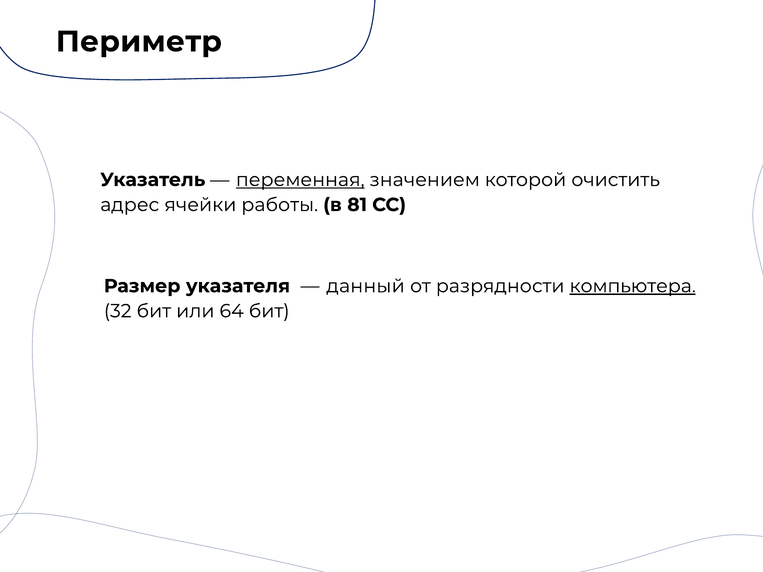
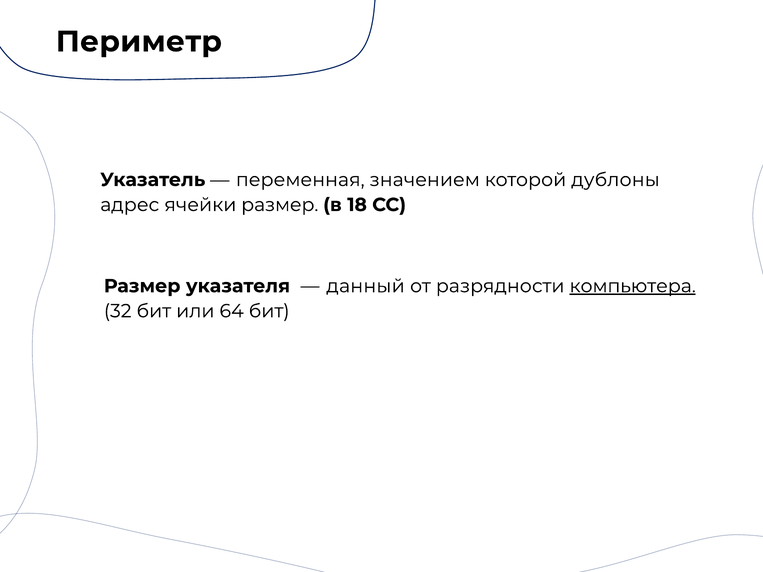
переменная underline: present -> none (300, 180)
очистить: очистить -> дублоны (616, 180)
ячейки работы: работы -> размер (280, 205)
81: 81 -> 18 (357, 205)
